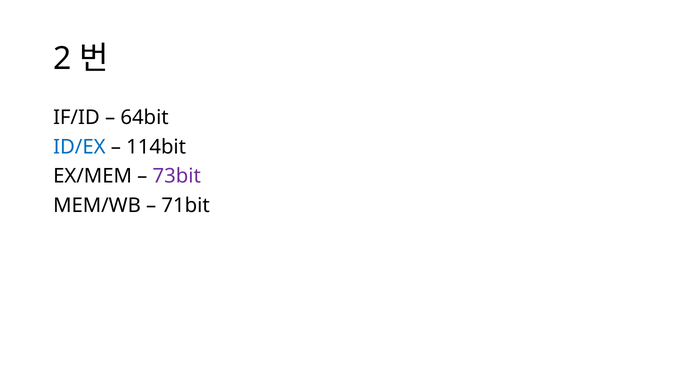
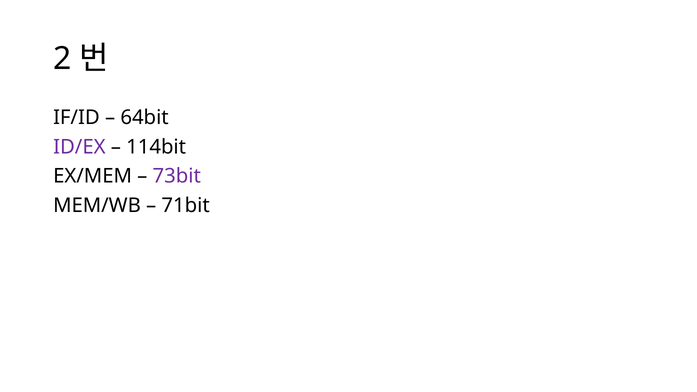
ID/EX colour: blue -> purple (79, 147)
